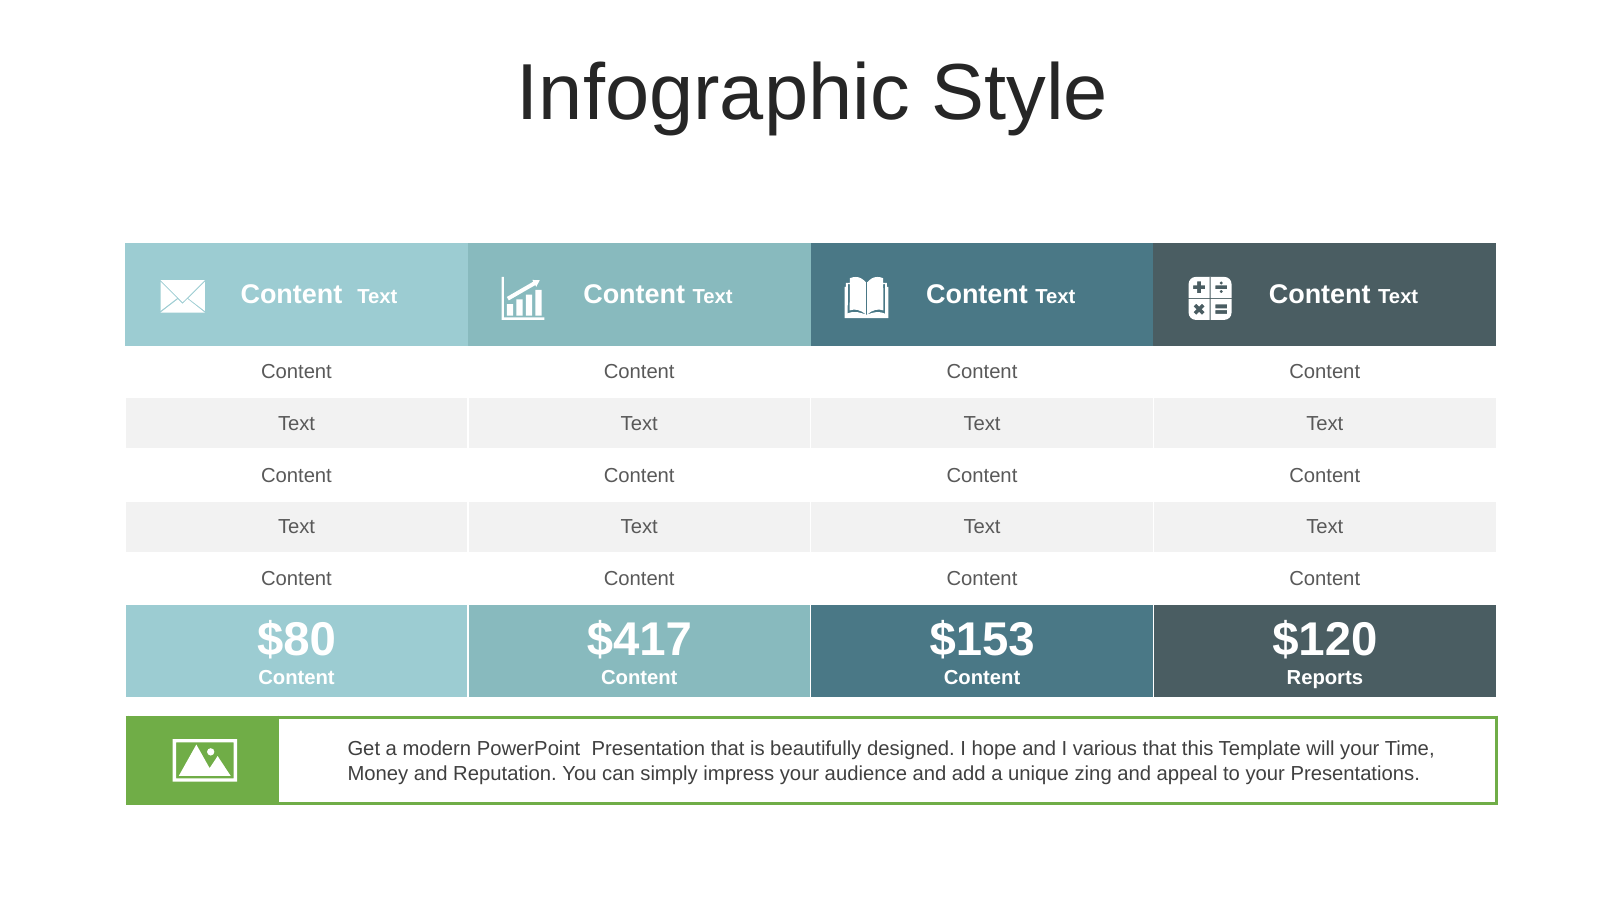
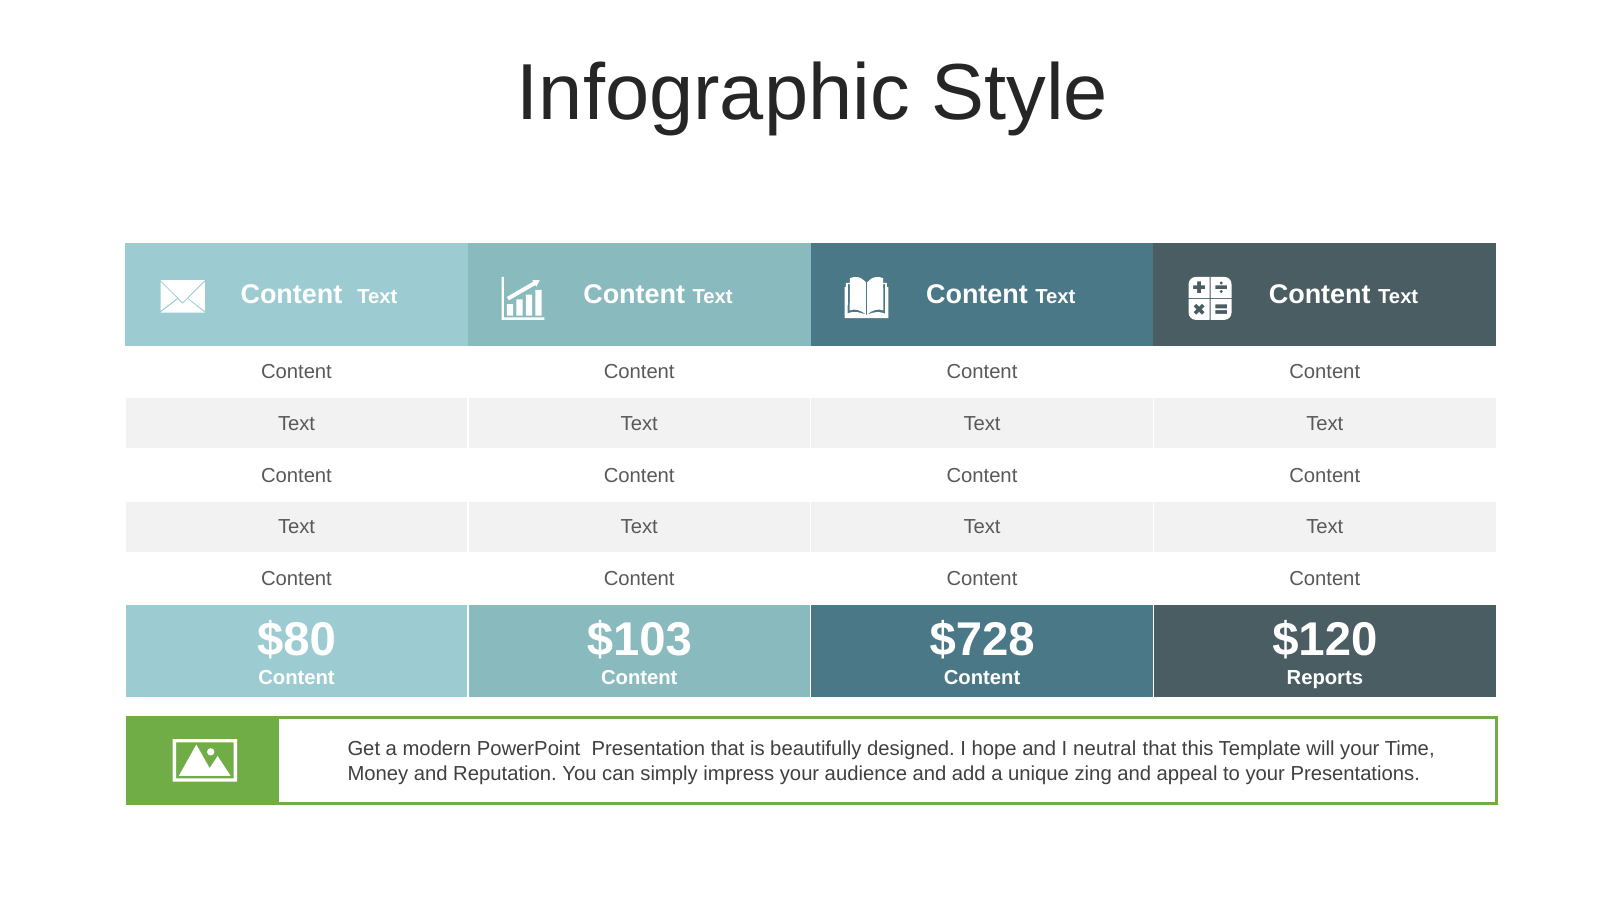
$417: $417 -> $103 (639, 640)
$153: $153 -> $728 (982, 640)
various: various -> neutral (1105, 749)
